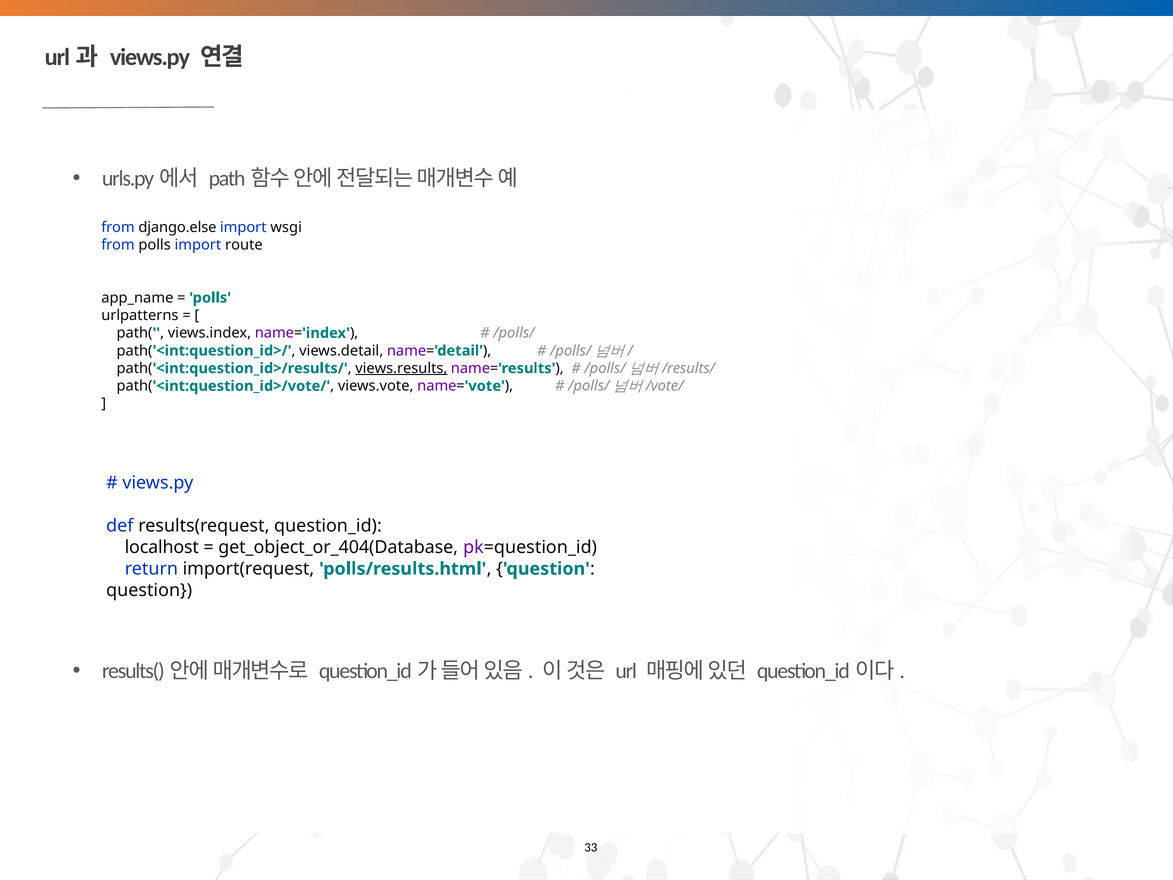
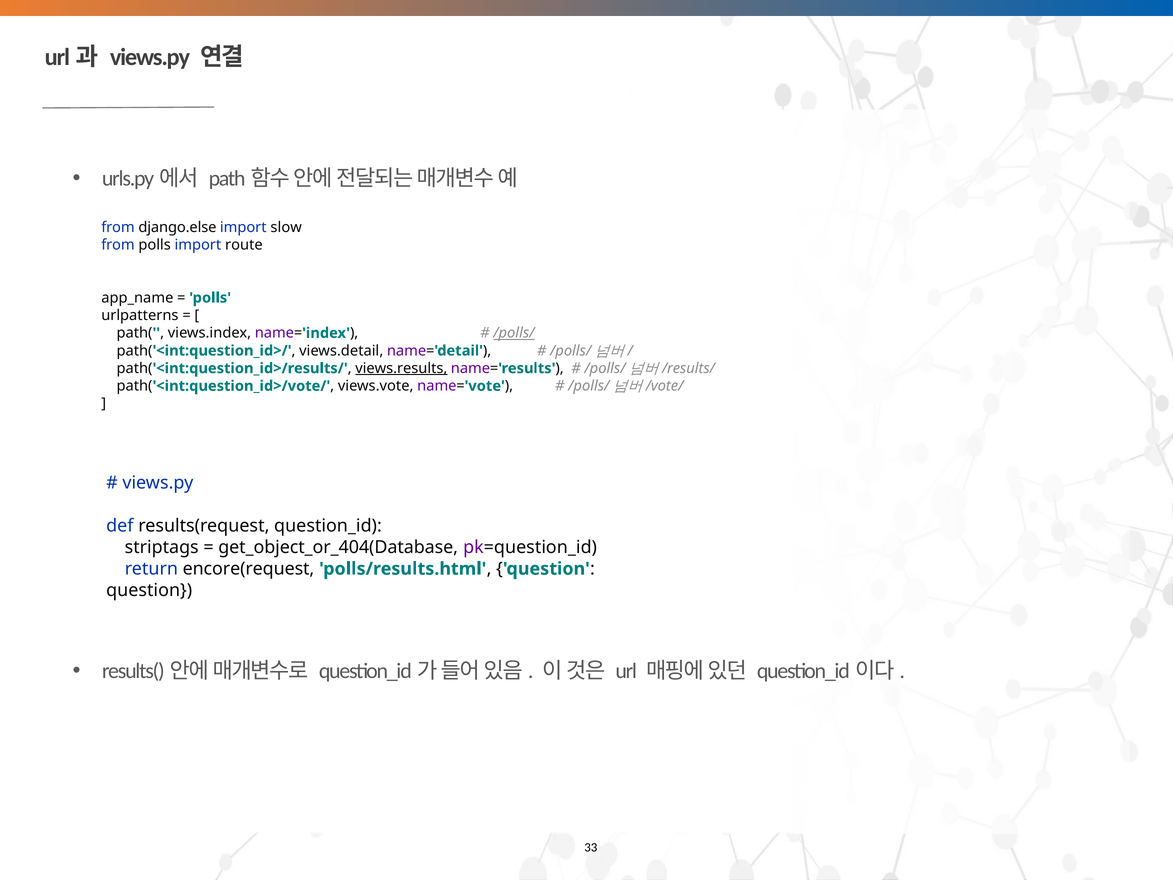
wsgi: wsgi -> slow (286, 227)
/polls/ underline: none -> present (514, 333)
localhost: localhost -> striptags (162, 547)
import(request: import(request -> encore(request (248, 569)
